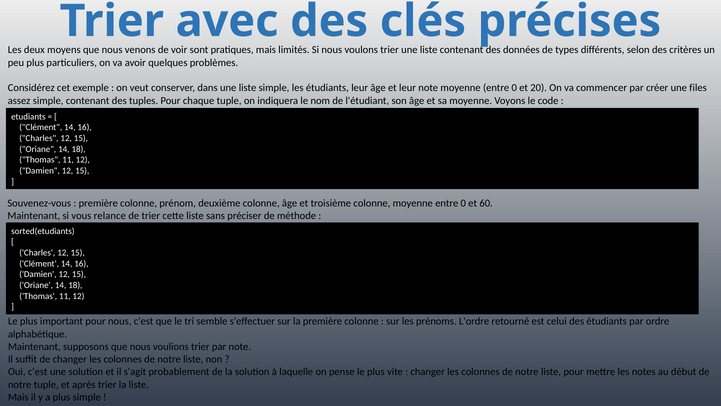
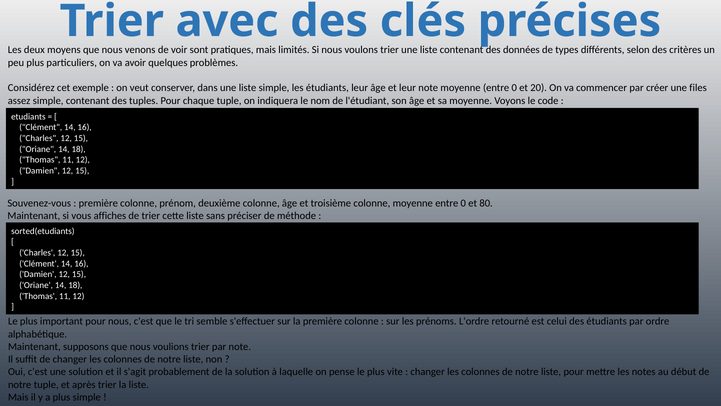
60: 60 -> 80 (486, 203)
relance: relance -> affiches (110, 216)
